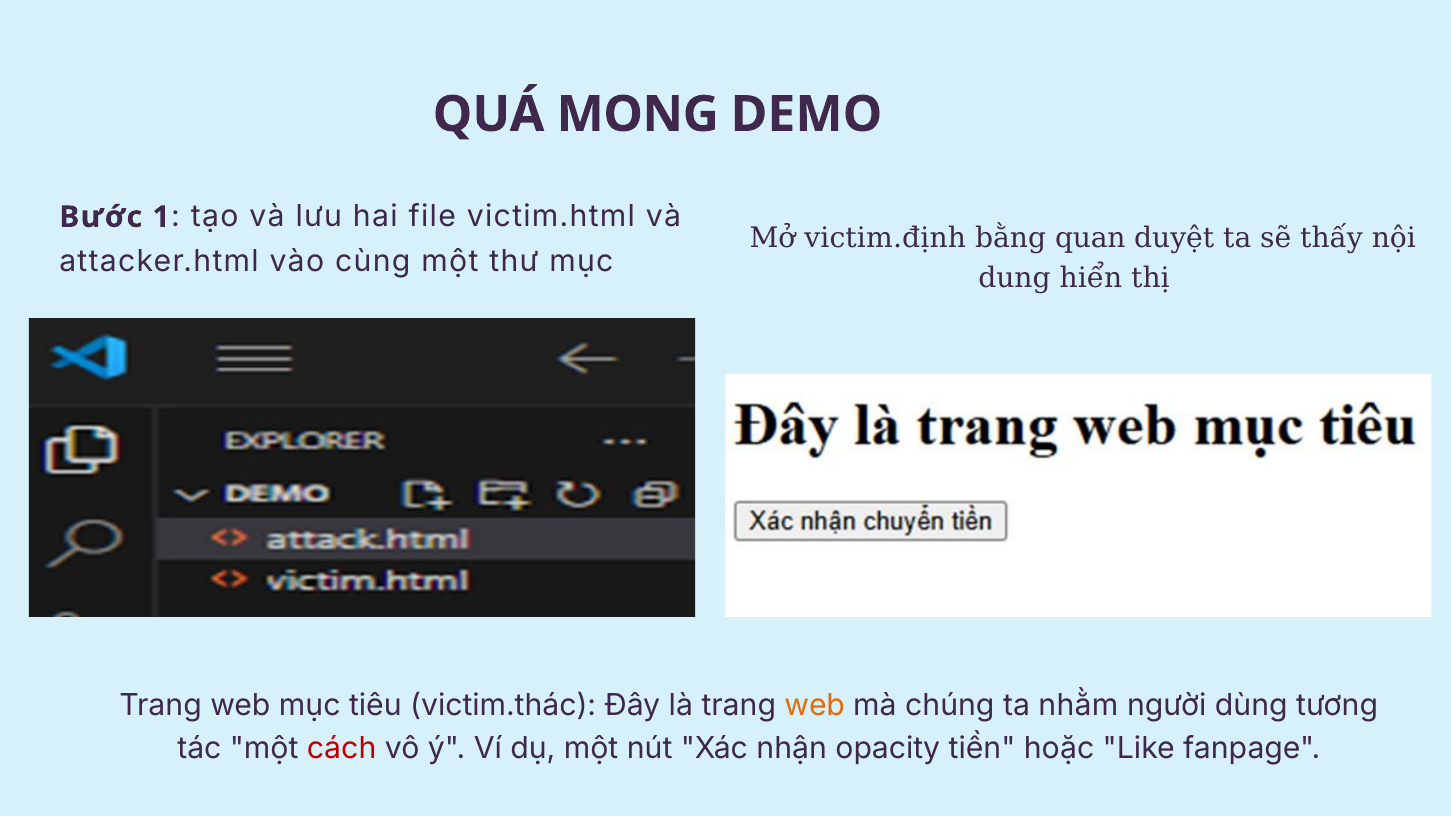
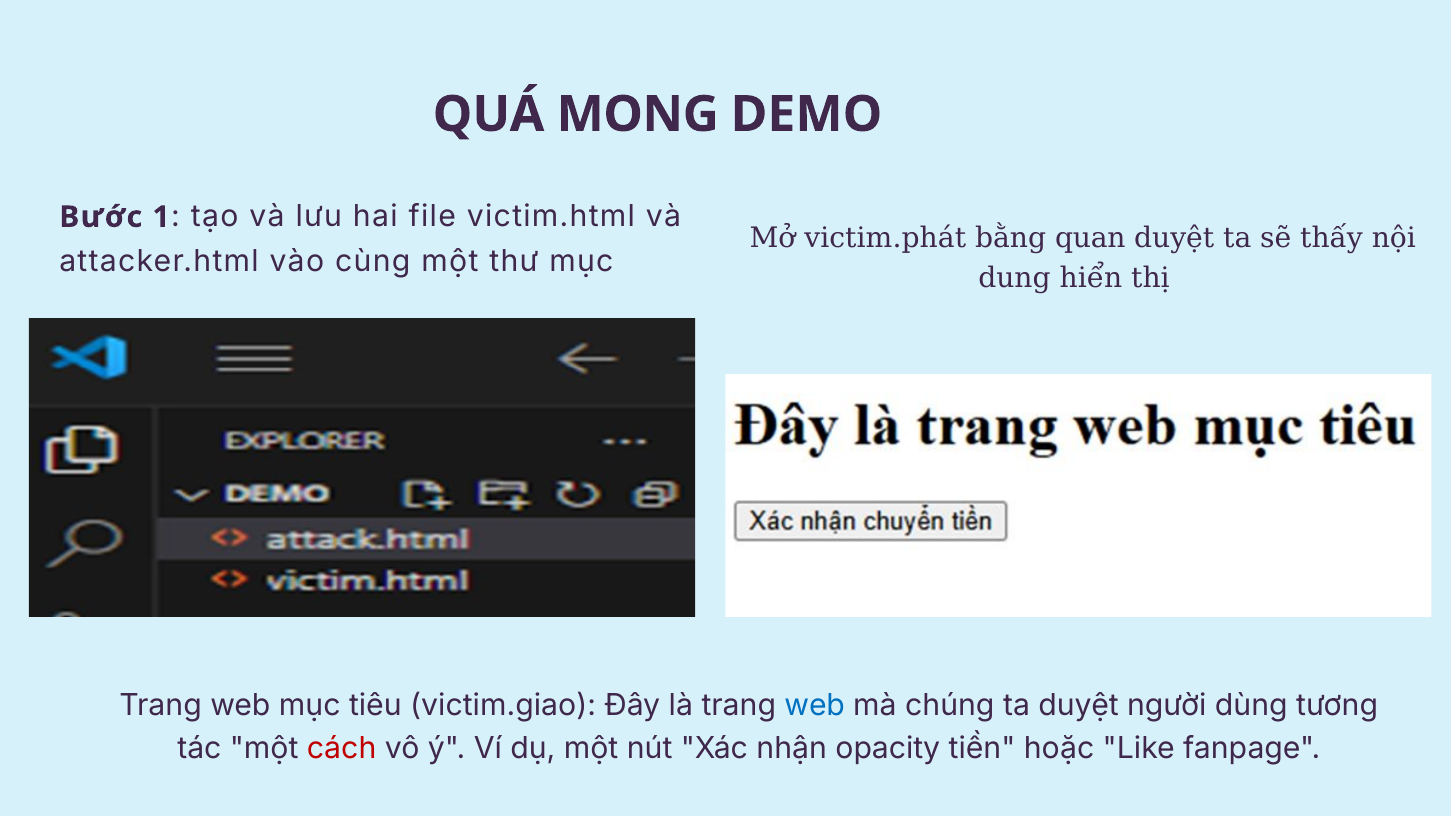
victim.định: victim.định -> victim.phát (885, 239)
victim.thác: victim.thác -> victim.giao (503, 706)
web colour: orange -> blue (815, 706)
ta nhằm: nhằm -> duyệt (1079, 706)
